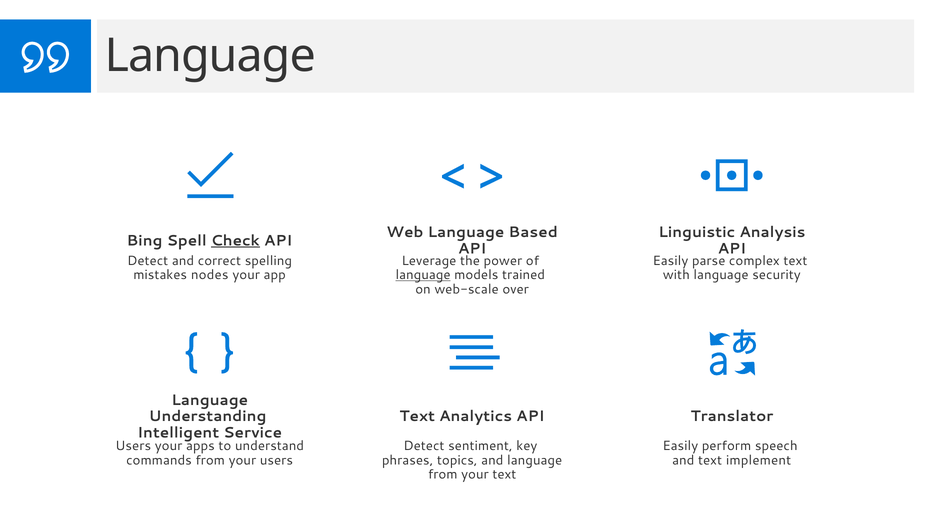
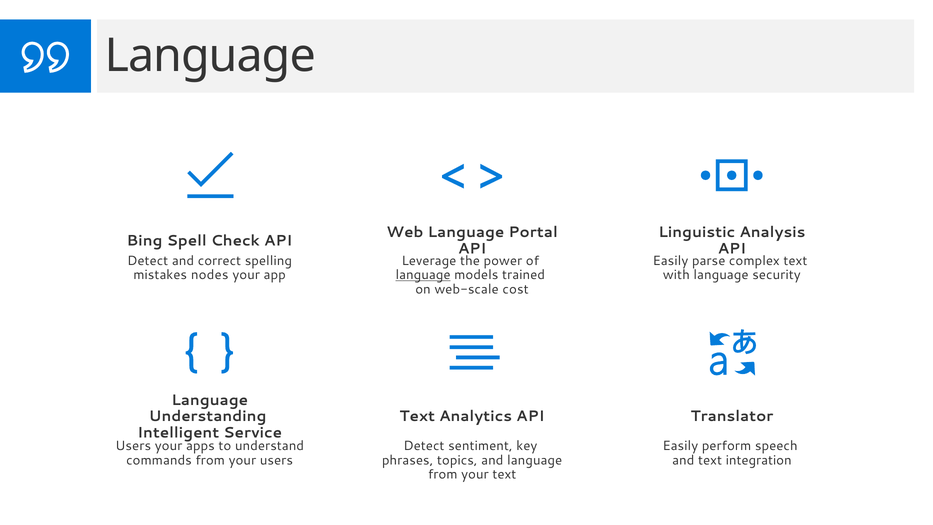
Based: Based -> Portal (533, 232)
Check underline: present -> none (235, 241)
over: over -> cost (516, 289)
implement: implement -> integration (759, 460)
